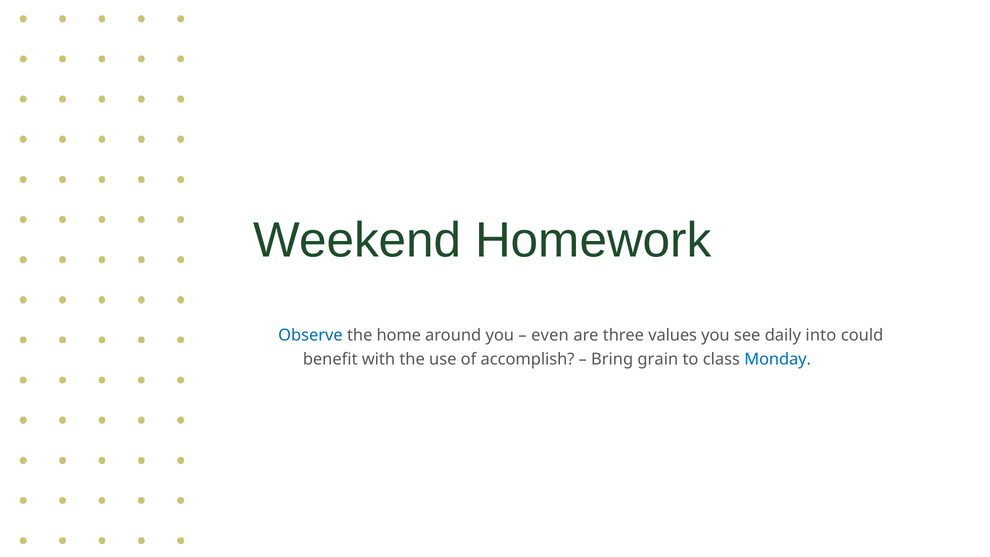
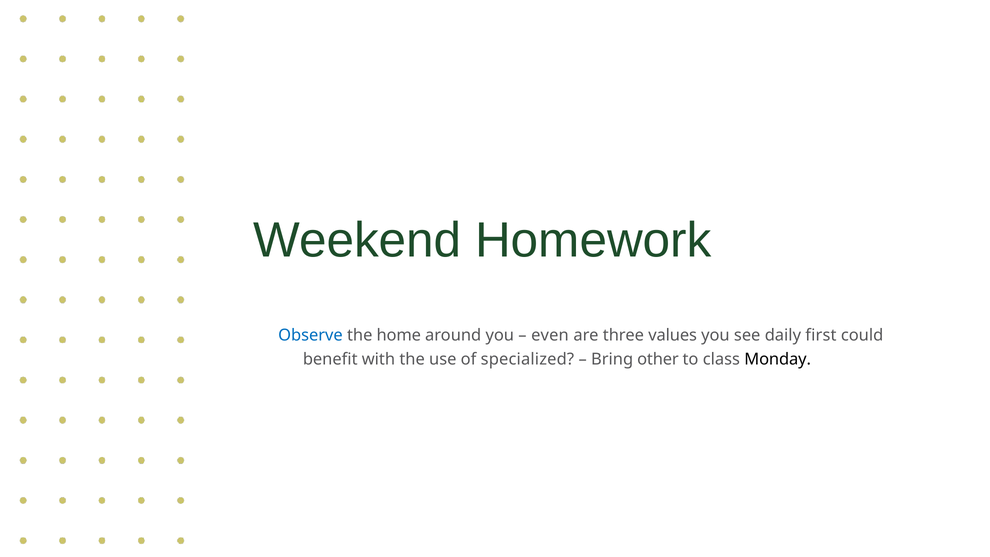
into: into -> first (821, 335)
accomplish: accomplish -> specialized (527, 359)
grain: grain -> other (658, 359)
Monday colour: blue -> black (778, 359)
